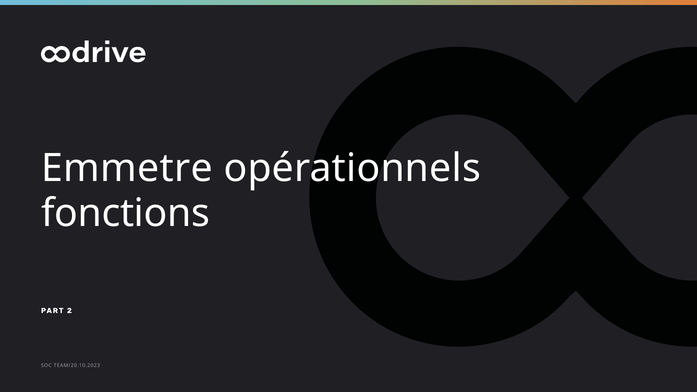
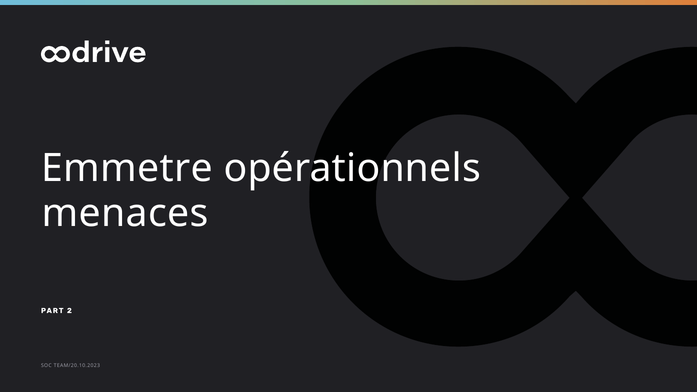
fonctions: fonctions -> menaces (125, 213)
